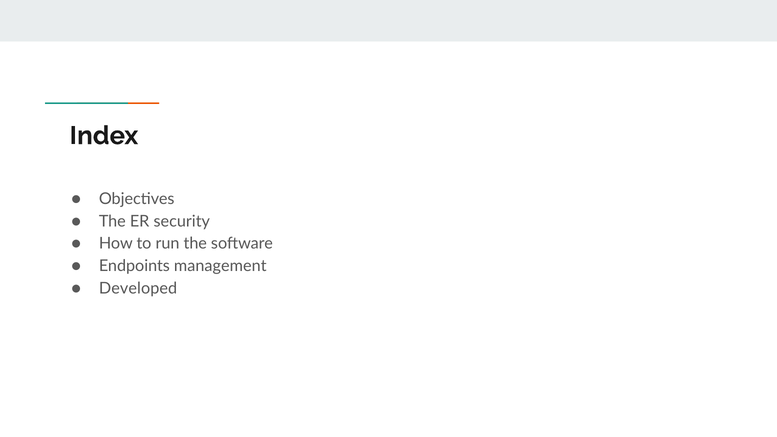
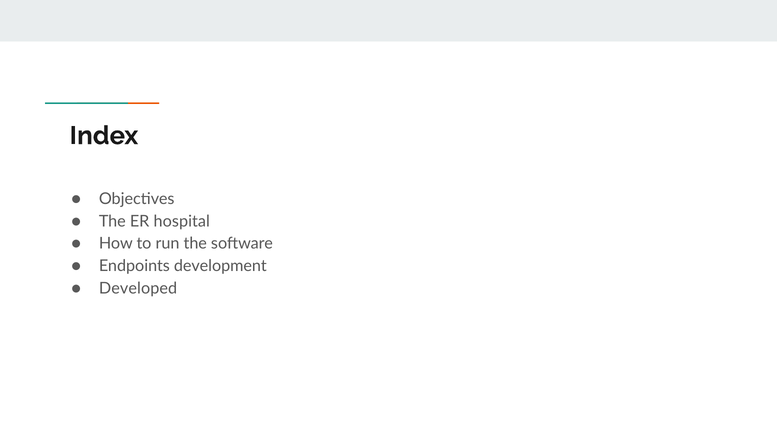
security: security -> hospital (182, 221)
management: management -> development (220, 266)
